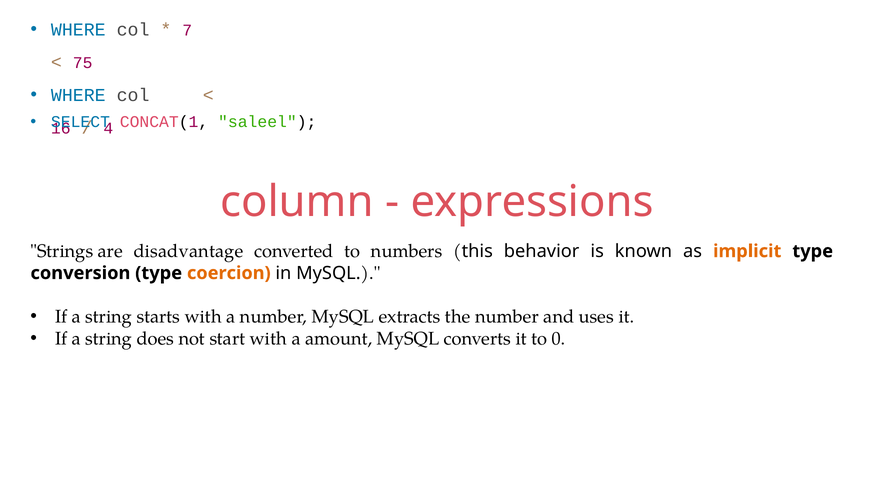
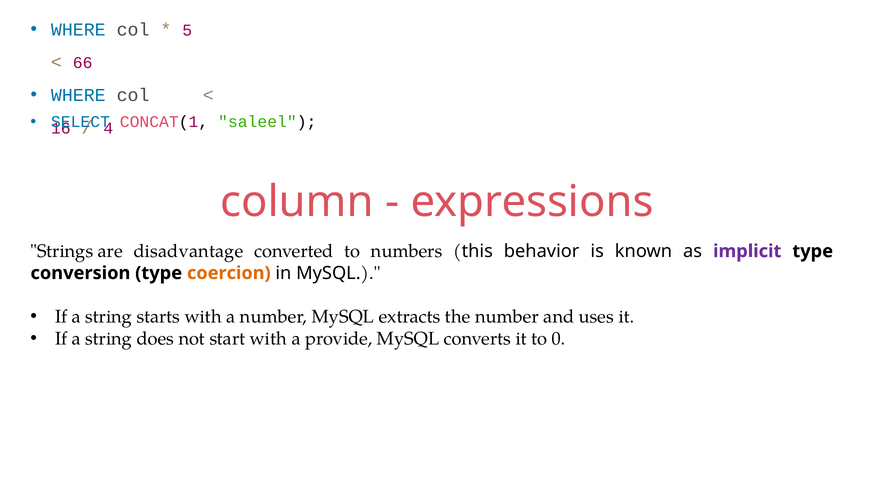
7: 7 -> 5 (187, 30)
75: 75 -> 66 (83, 63)
implicit colour: orange -> purple (747, 251)
amount: amount -> provide (339, 338)
